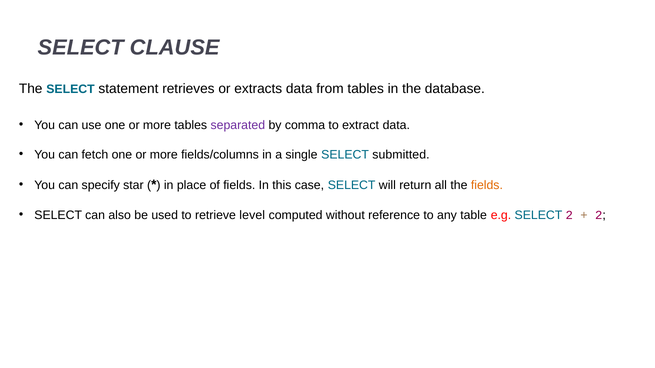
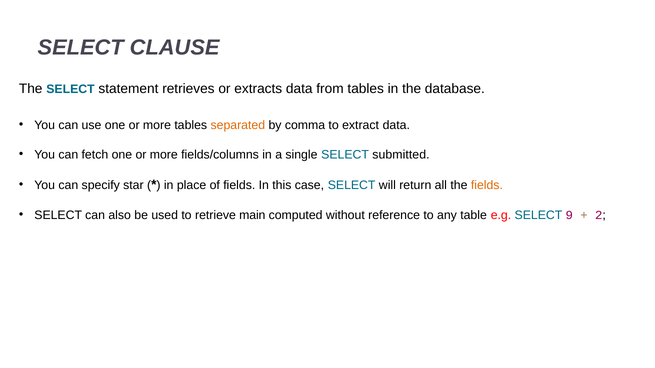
separated colour: purple -> orange (238, 125)
level: level -> main (252, 215)
SELECT 2: 2 -> 9 (569, 215)
